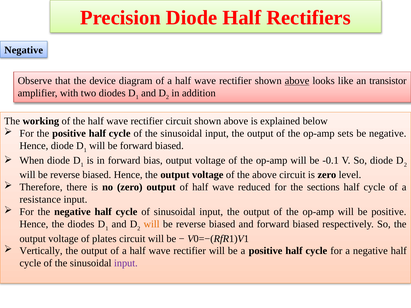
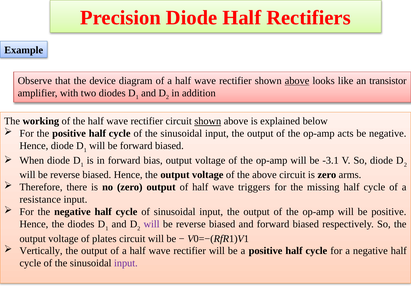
Negative: Negative -> Example (24, 50)
shown underline: none -> present (208, 121)
sets: sets -> acts (346, 134)
-0.1: -0.1 -> -3.1 (331, 160)
level: level -> arms (350, 175)
reduced: reduced -> triggers (254, 187)
sections: sections -> missing (323, 187)
will colour: orange -> purple (152, 224)
